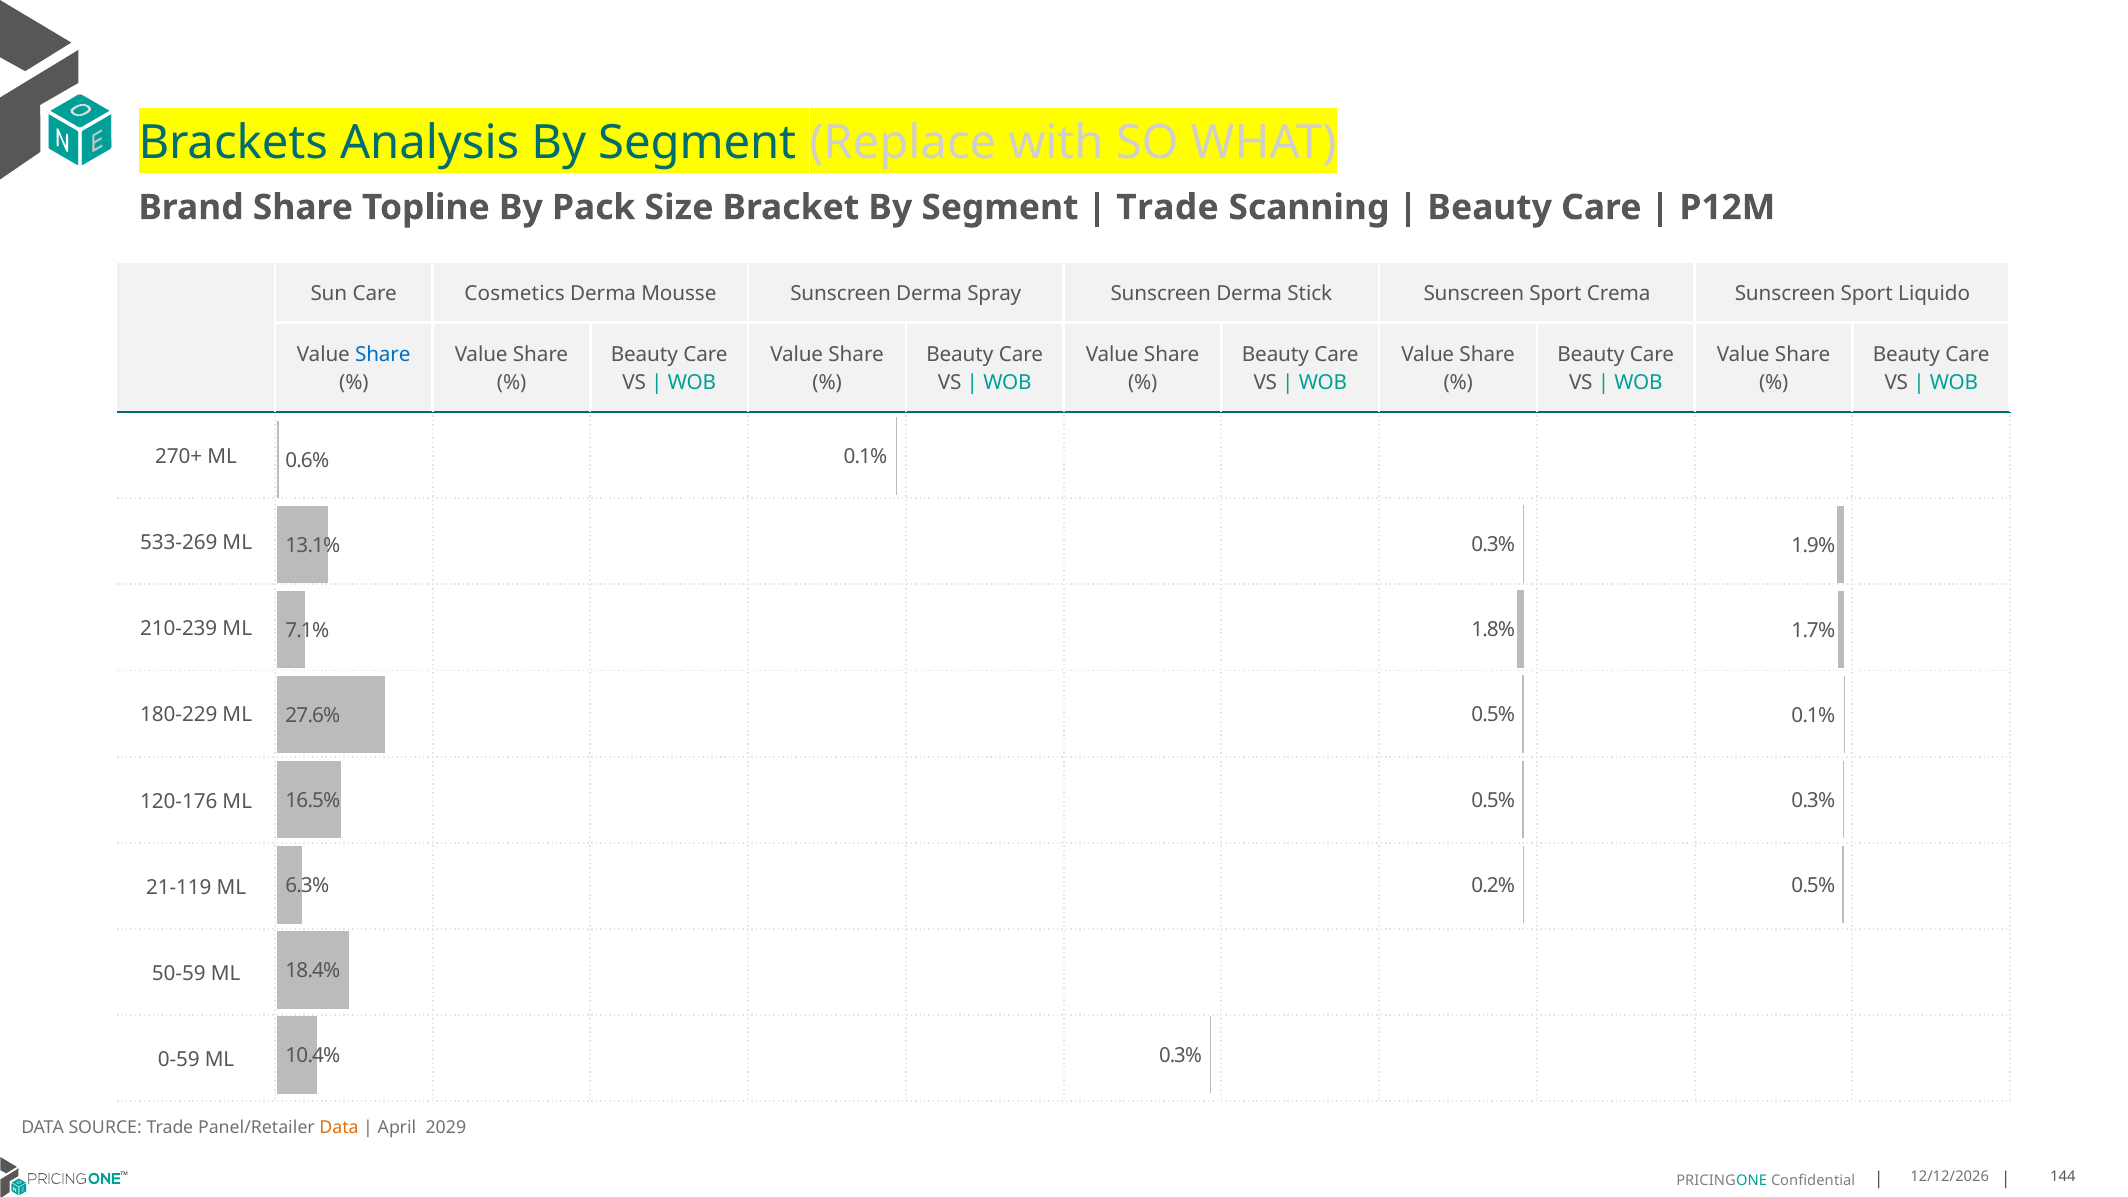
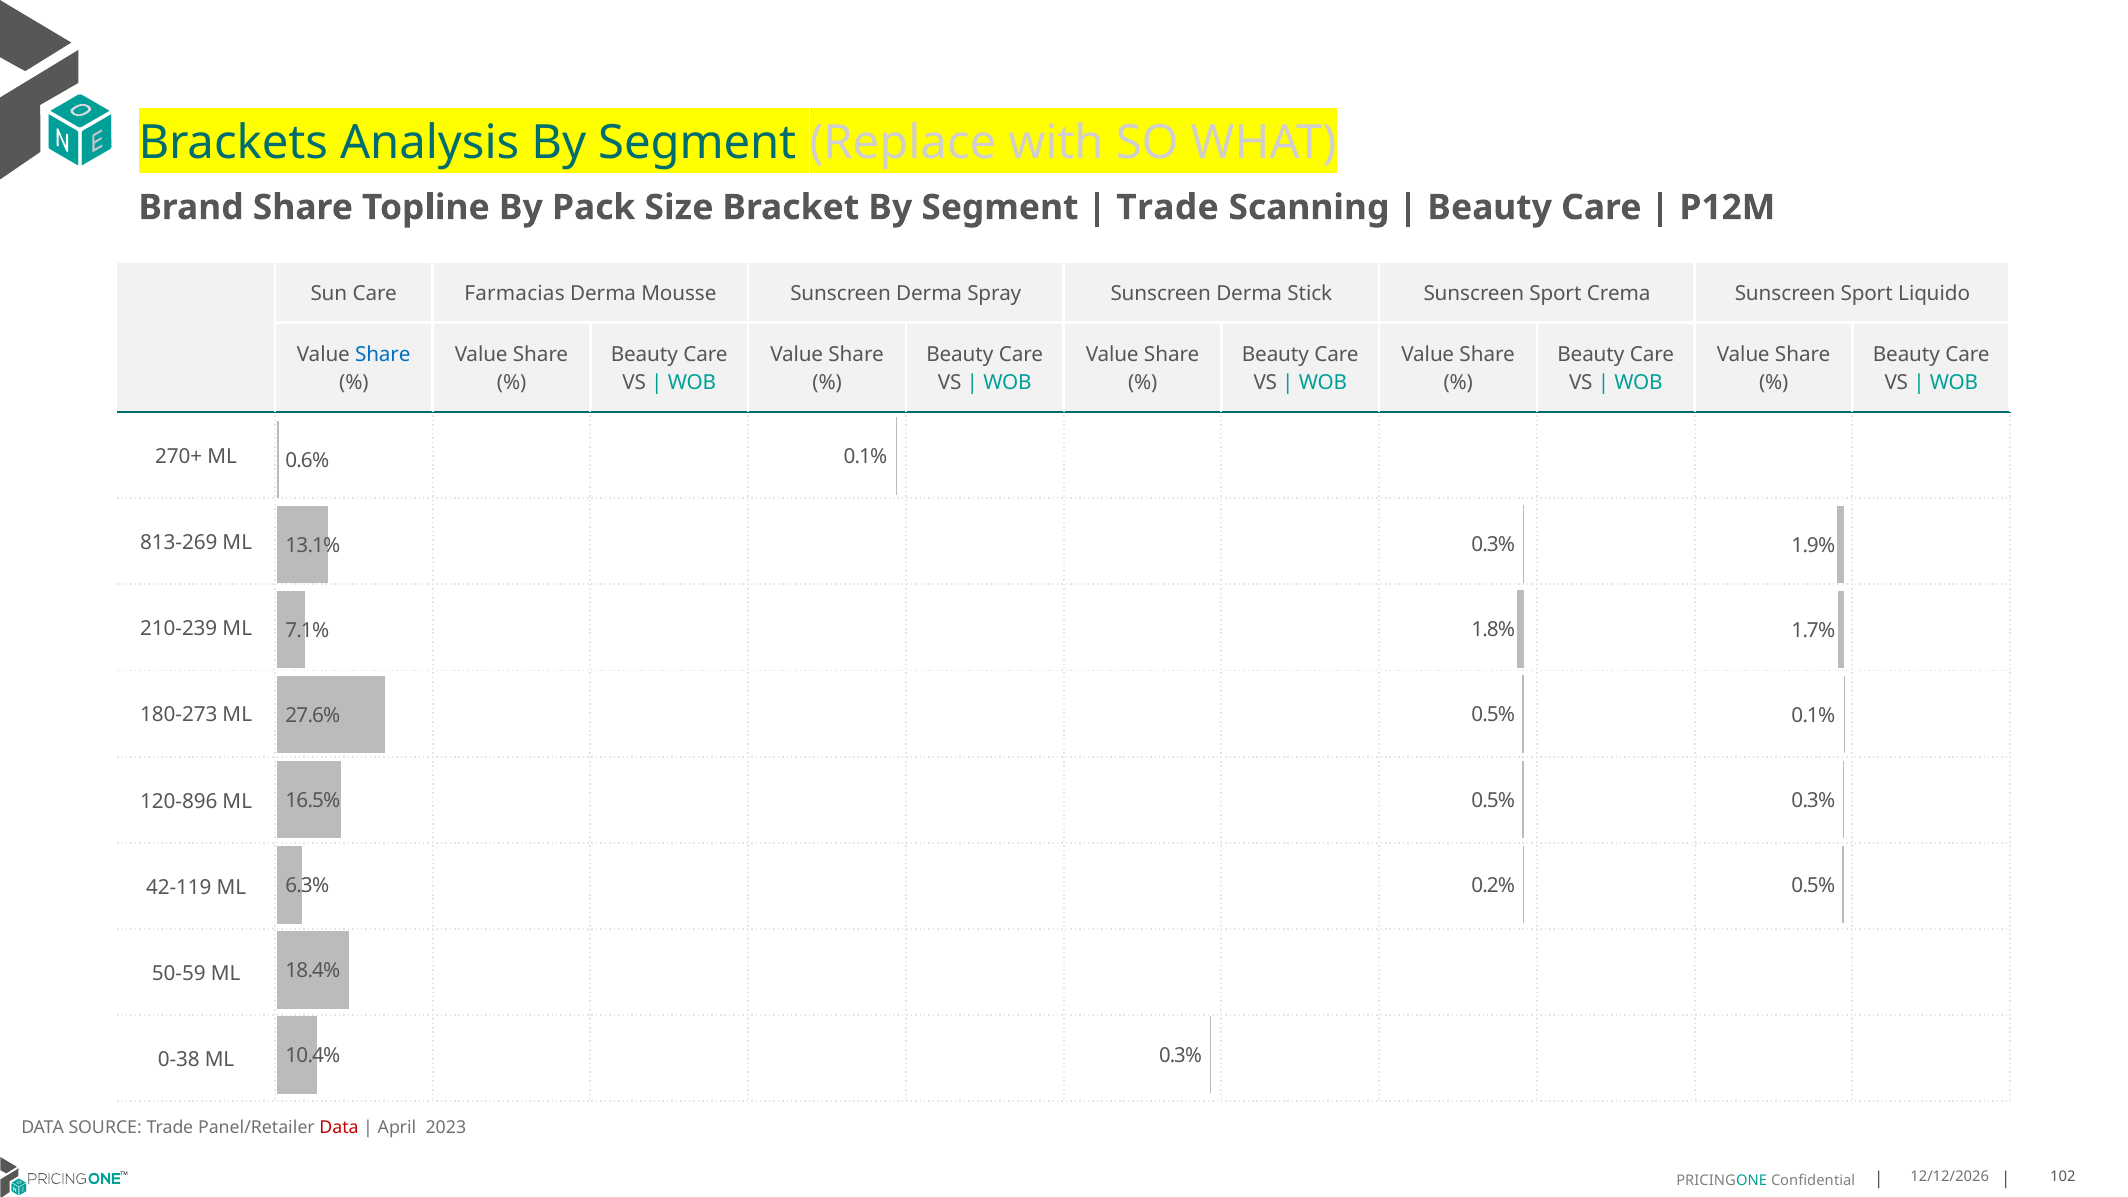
Cosmetics: Cosmetics -> Farmacias (515, 293)
533-269: 533-269 -> 813-269 (179, 543)
180-229: 180-229 -> 180-273 (179, 715)
120-176: 120-176 -> 120-896 (179, 801)
21-119: 21-119 -> 42-119 (179, 887)
0-59: 0-59 -> 0-38 (179, 1060)
Data colour: orange -> red (339, 1127)
2029: 2029 -> 2023 (446, 1127)
144: 144 -> 102 (2063, 1177)
